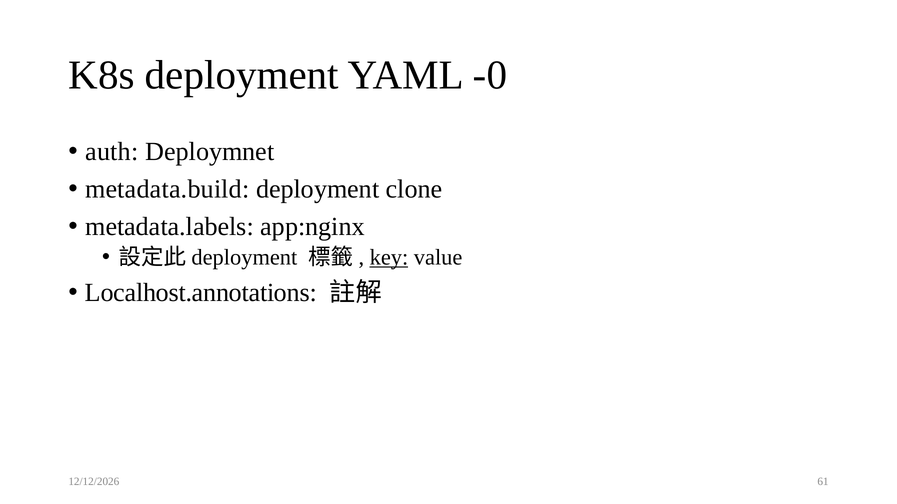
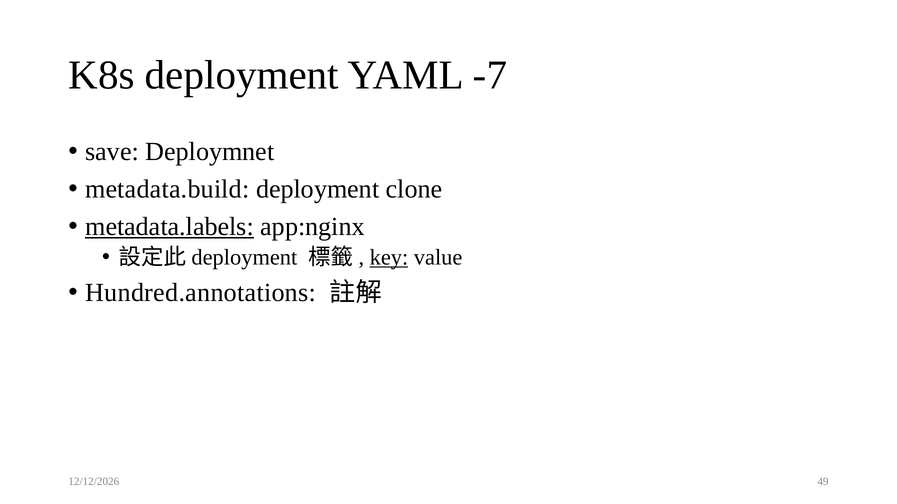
-0: -0 -> -7 (490, 75)
auth: auth -> save (112, 152)
metadata.labels underline: none -> present (170, 227)
Localhost.annotations: Localhost.annotations -> Hundred.annotations (201, 293)
61: 61 -> 49 (823, 482)
